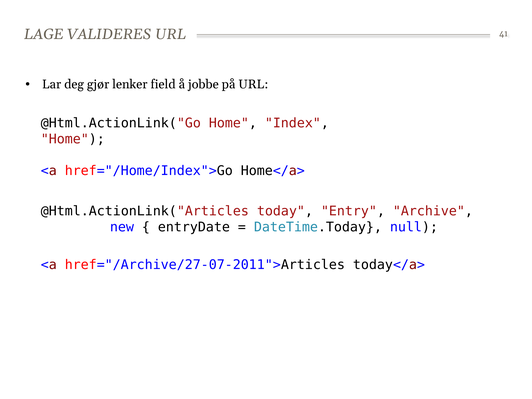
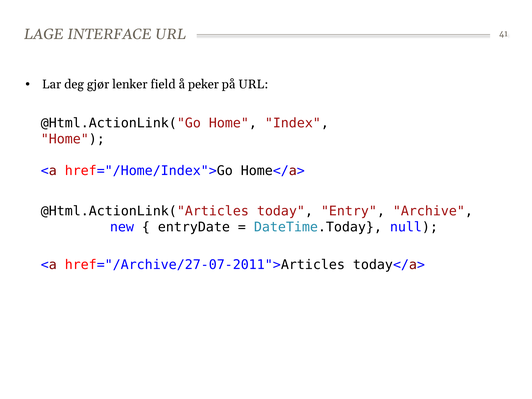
VALIDERES: VALIDERES -> INTERFACE (109, 34)
jobbe: jobbe -> peker (203, 85)
